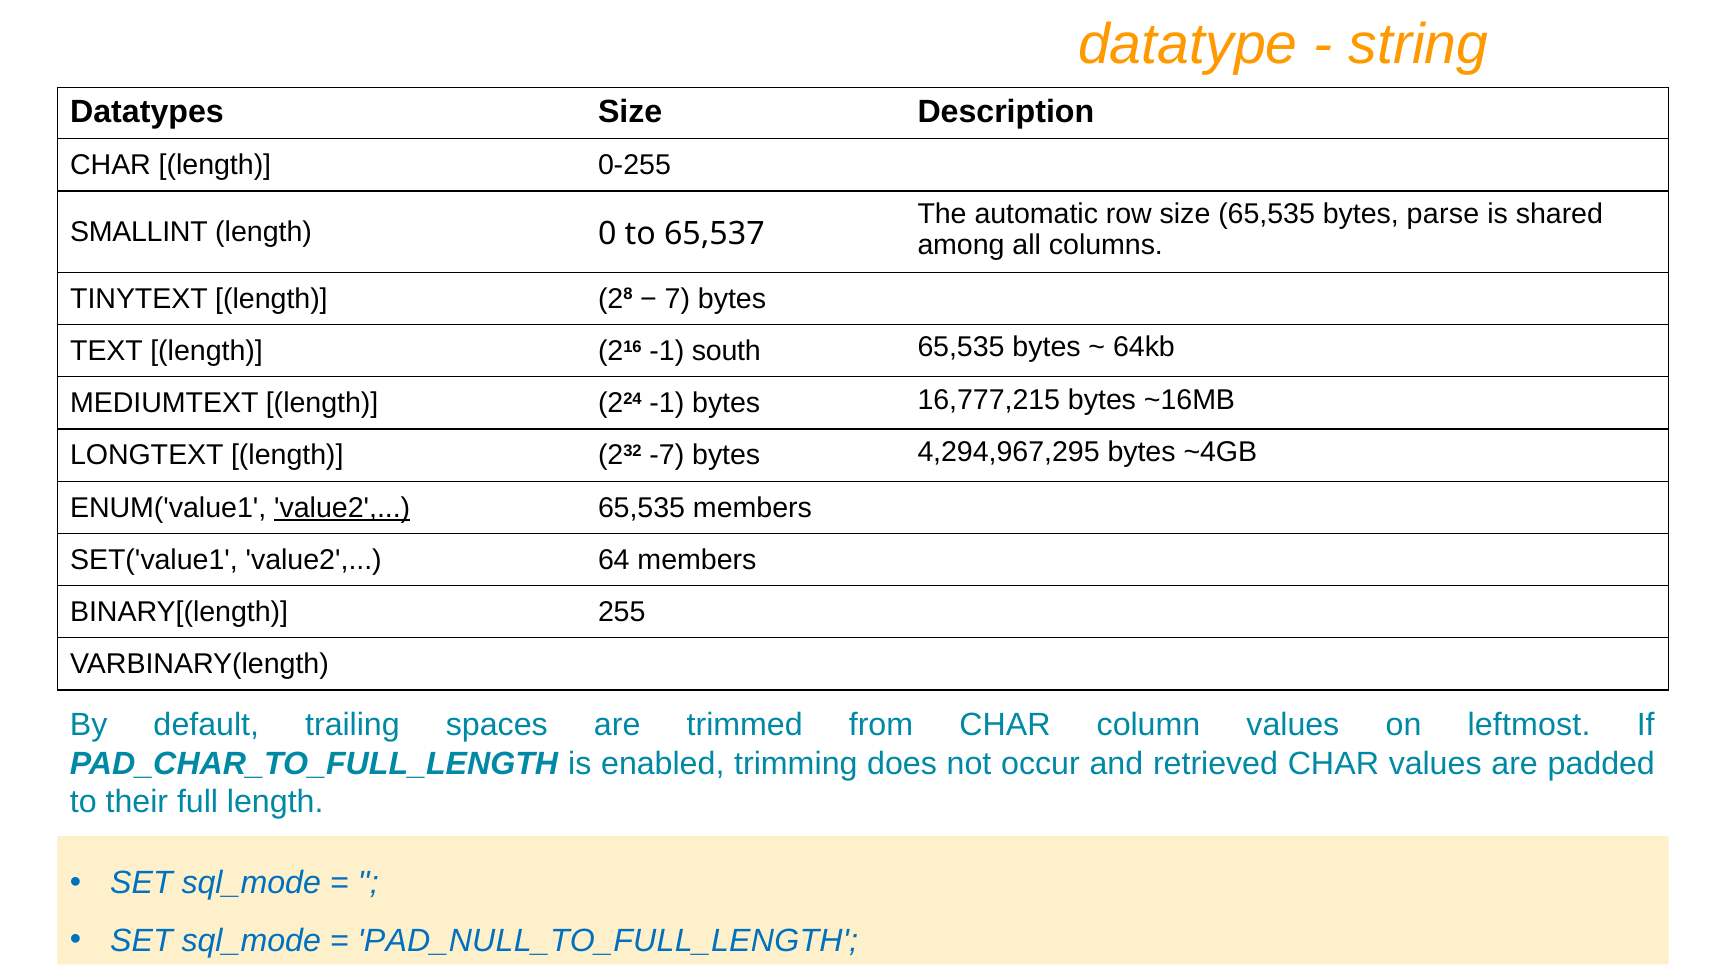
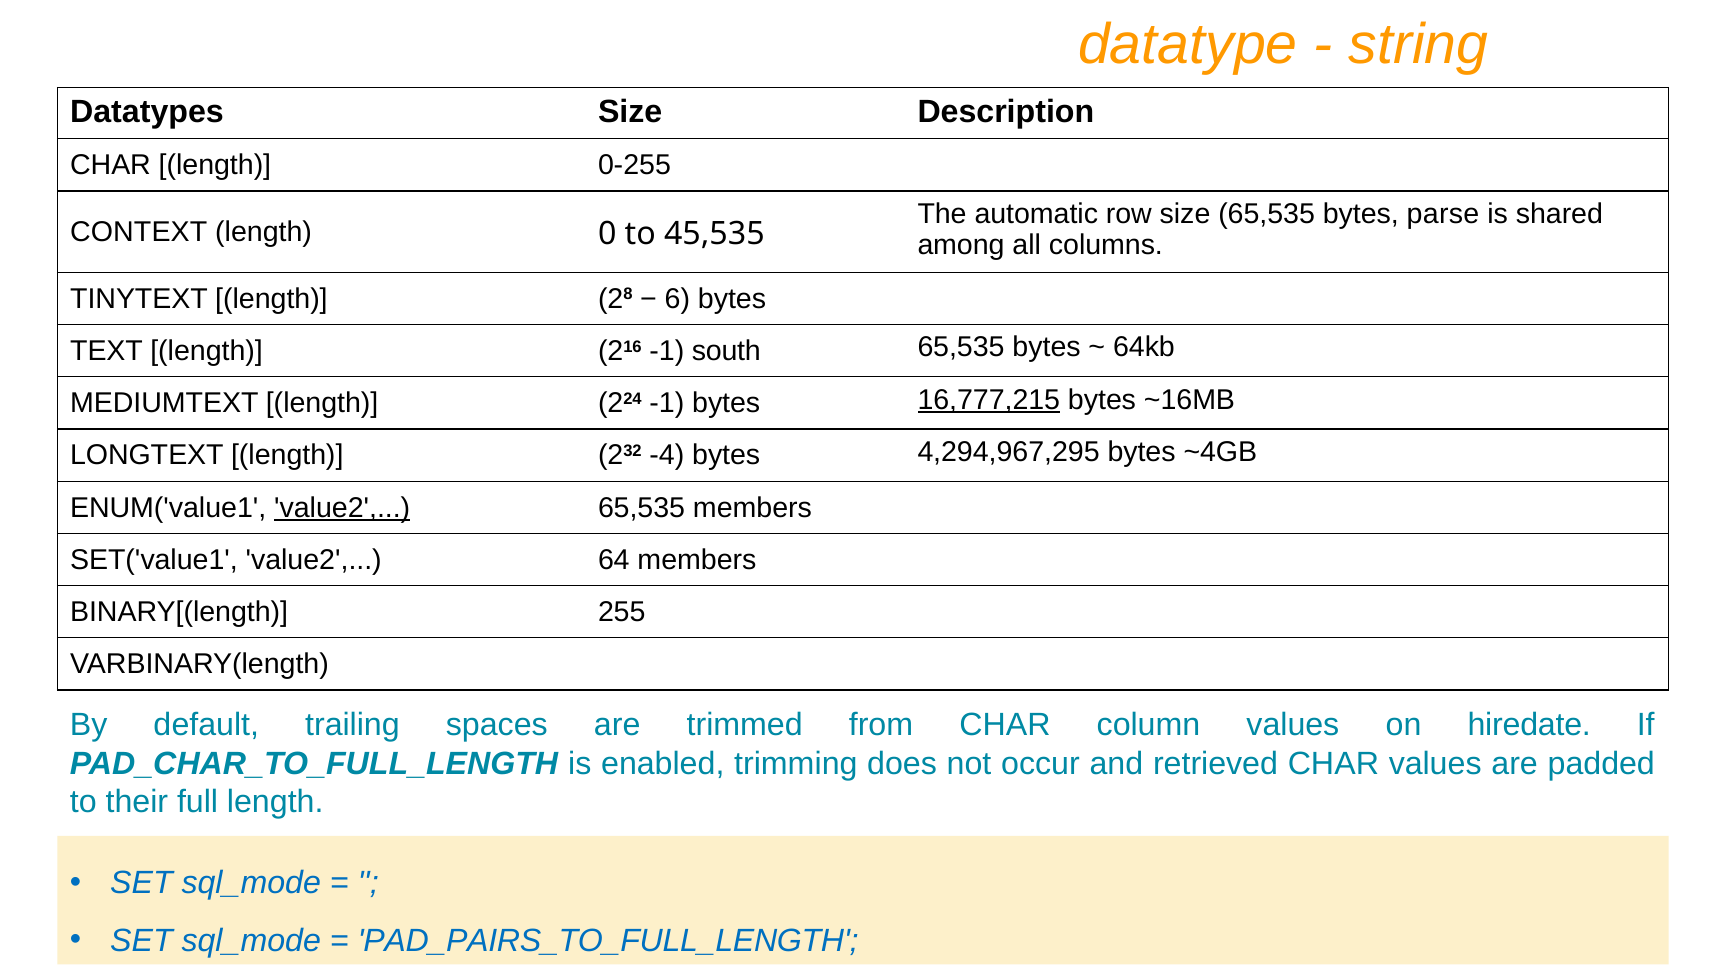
SMALLINT: SMALLINT -> CONTEXT (139, 232)
65,537: 65,537 -> 45,535 (714, 234)
7: 7 -> 6 (677, 299)
16,777,215 underline: none -> present (989, 400)
-7: -7 -> -4 (667, 456)
leftmost: leftmost -> hiredate (1529, 725)
PAD_NULL_TO_FULL_LENGTH: PAD_NULL_TO_FULL_LENGTH -> PAD_PAIRS_TO_FULL_LENGTH (608, 941)
